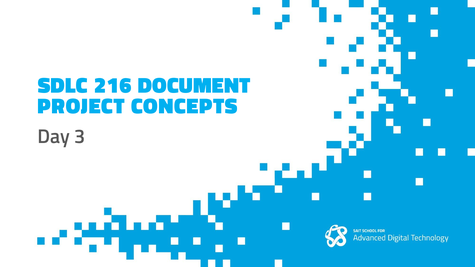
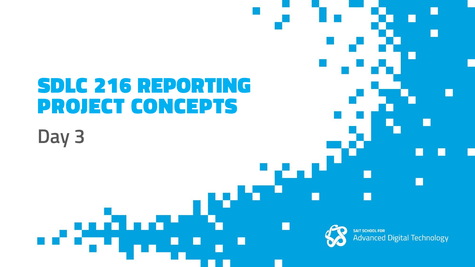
DOCUMENT: DOCUMENT -> REPORTING (194, 86)
